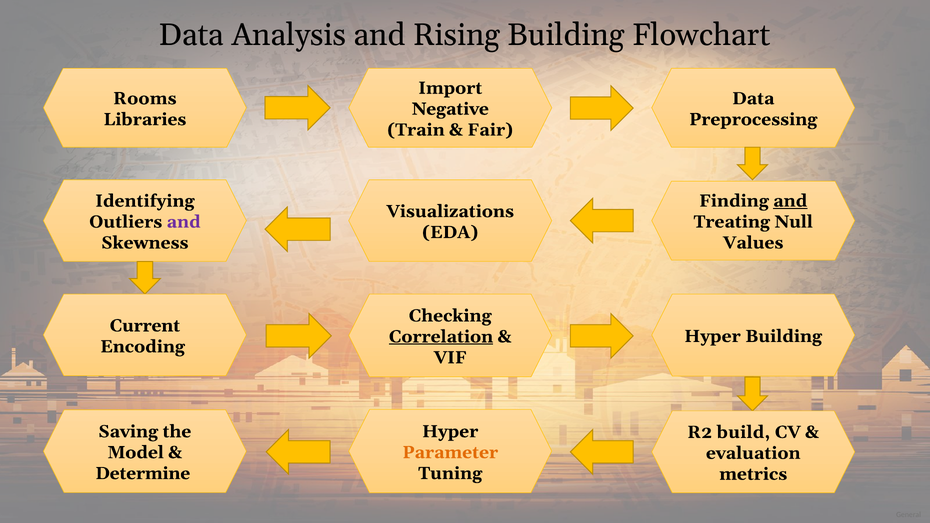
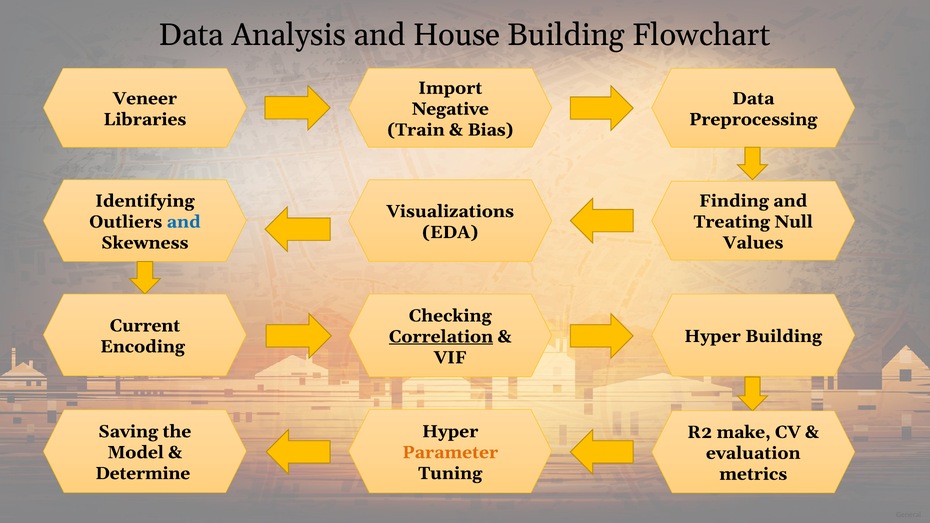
Rising: Rising -> House (457, 35)
Rooms: Rooms -> Veneer (145, 98)
Fair: Fair -> Bias (490, 130)
and underline: present -> none (790, 201)
and colour: purple -> blue (184, 222)
build: build -> make (744, 432)
